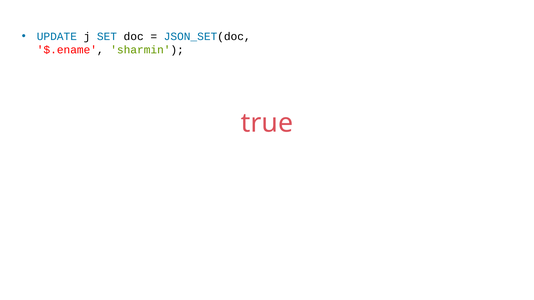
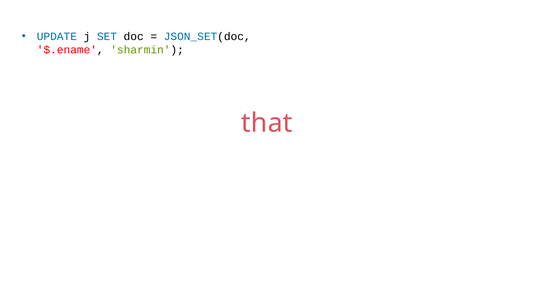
true: true -> that (267, 123)
